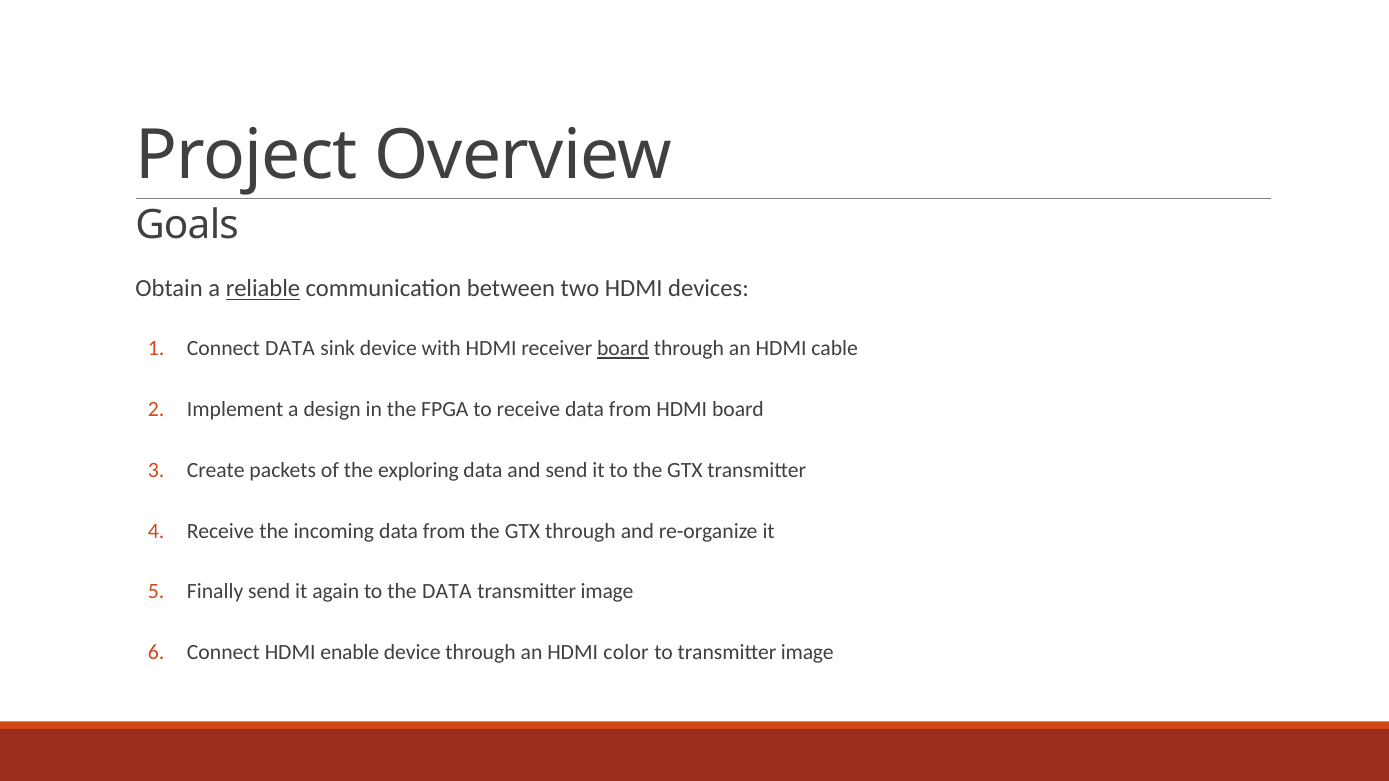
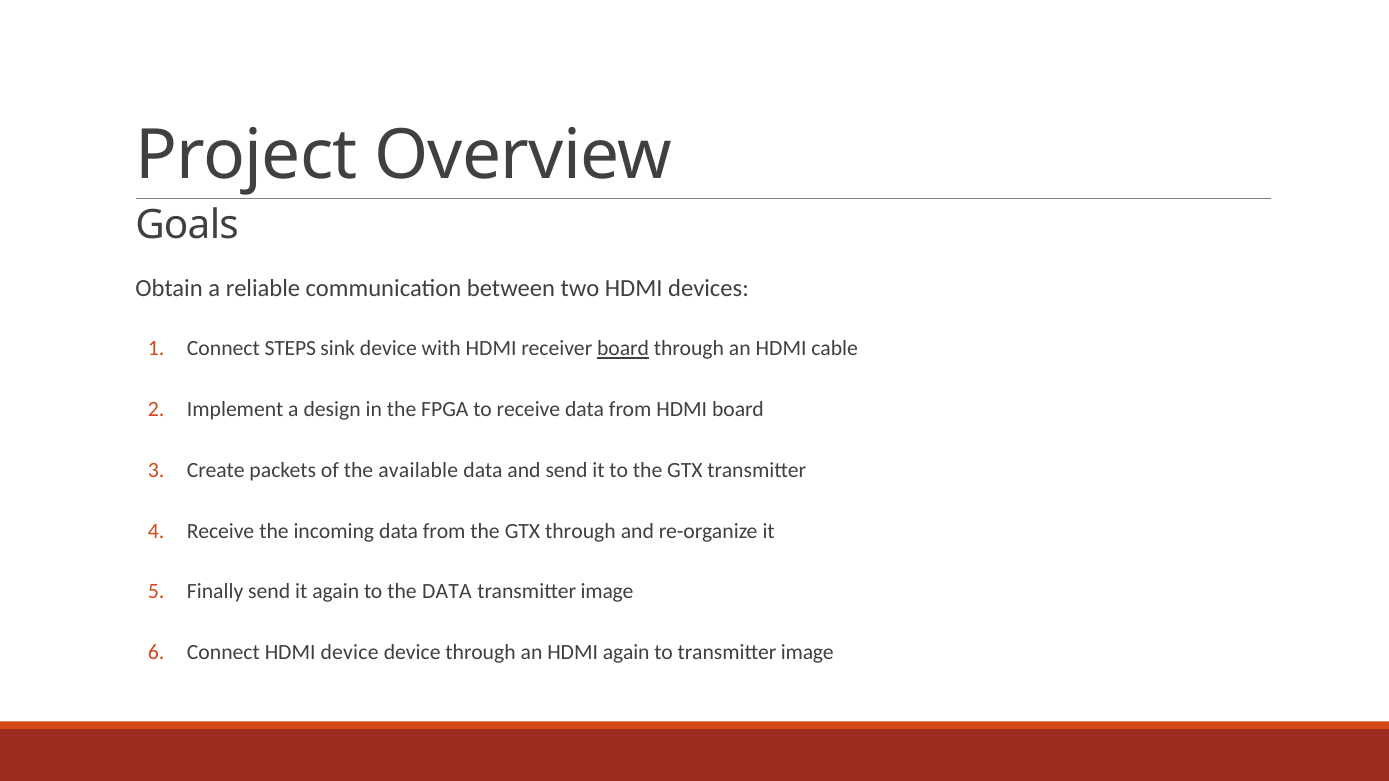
reliable underline: present -> none (263, 289)
Connect DATA: DATA -> STEPS (290, 349)
exploring: exploring -> available (418, 470)
HDMI enable: enable -> device (350, 653)
HDMI color: color -> again (626, 653)
